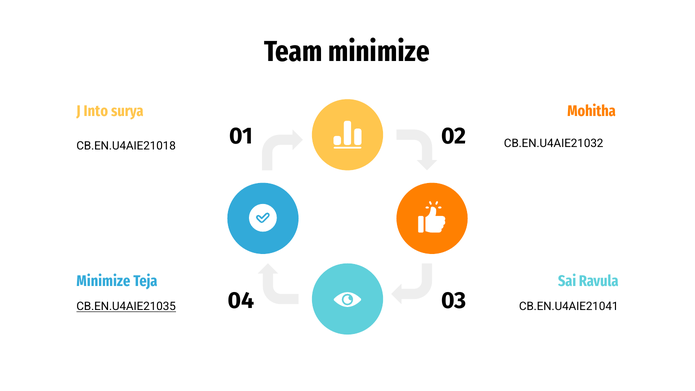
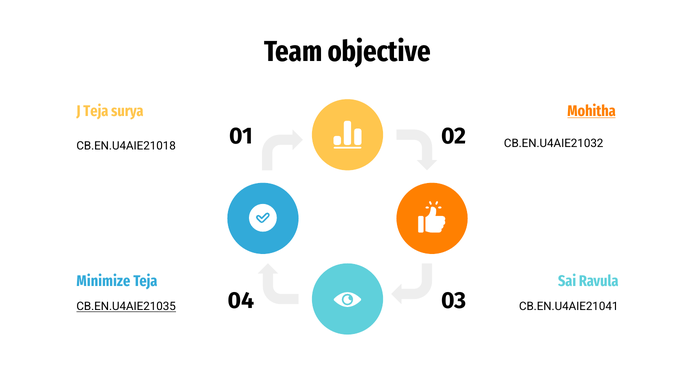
Team minimize: minimize -> objective (379, 52)
J Into: Into -> Teja (96, 111)
Mohitha underline: none -> present (592, 111)
